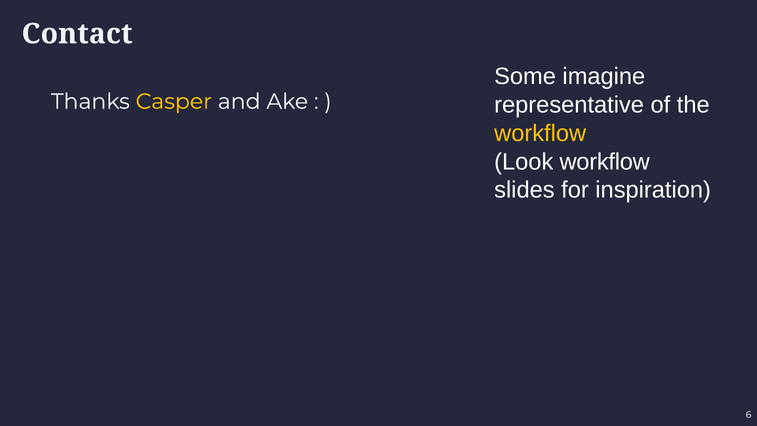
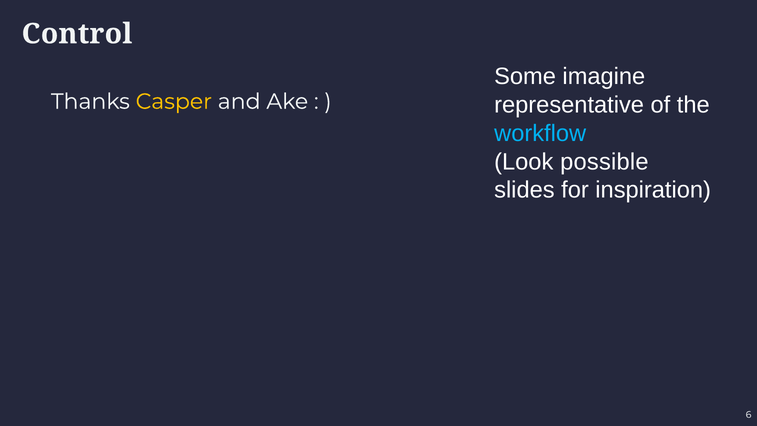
Contact: Contact -> Control (77, 34)
workflow colour: yellow -> light blue (540, 133)
Look workflow: workflow -> possible (604, 162)
